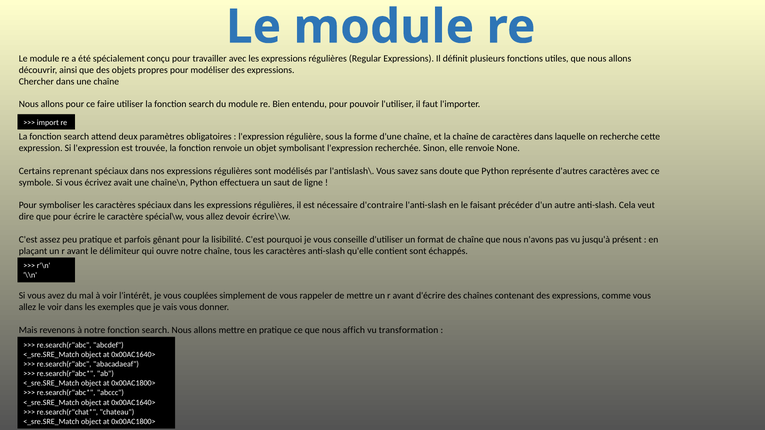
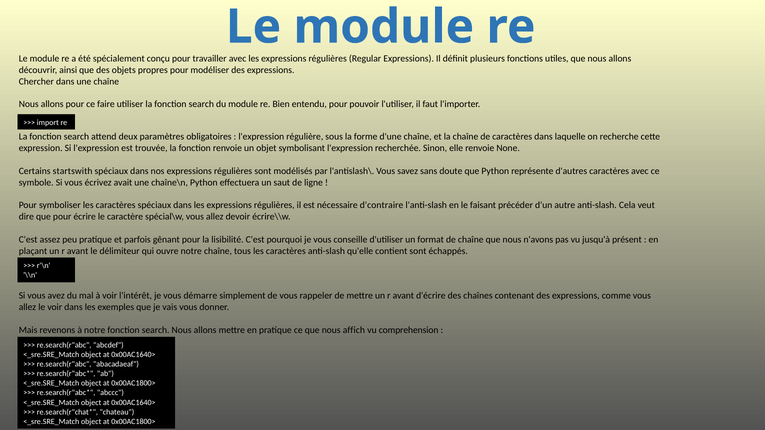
reprenant: reprenant -> startswith (73, 171)
couplées: couplées -> démarre (200, 296)
transformation: transformation -> comprehension (409, 330)
